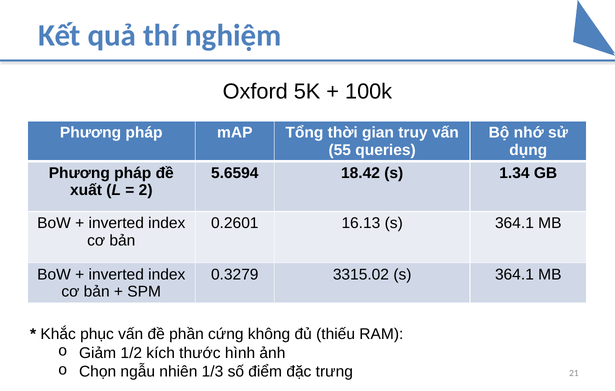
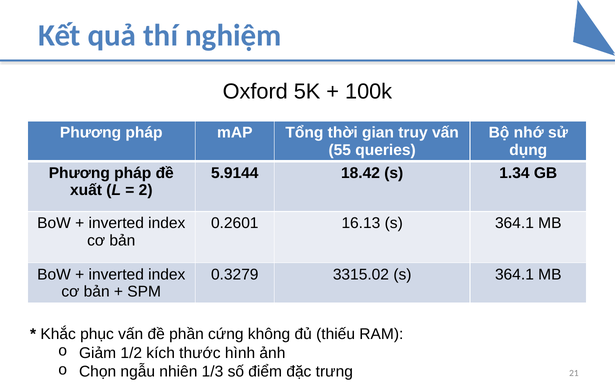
5.6594: 5.6594 -> 5.9144 (235, 173)
